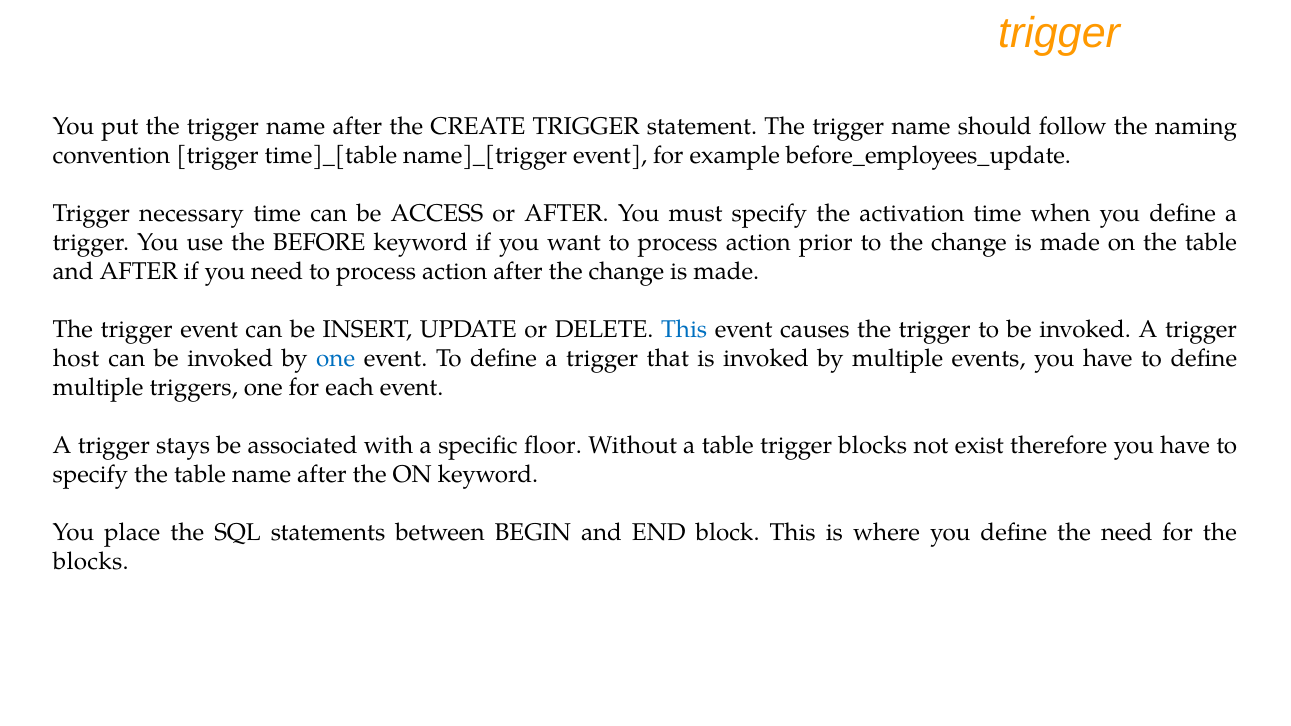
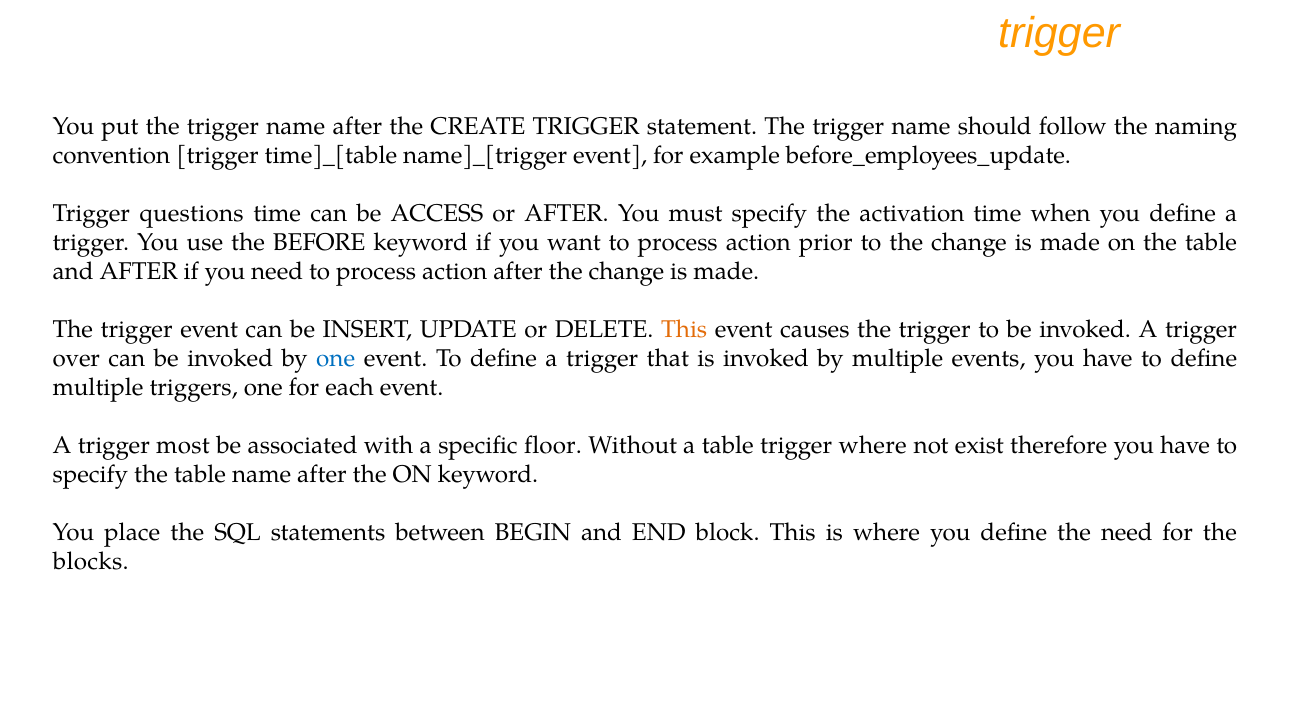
necessary: necessary -> questions (191, 213)
This colour: blue -> orange (684, 329)
host: host -> over (76, 358)
stays: stays -> most (183, 446)
trigger blocks: blocks -> where (873, 446)
